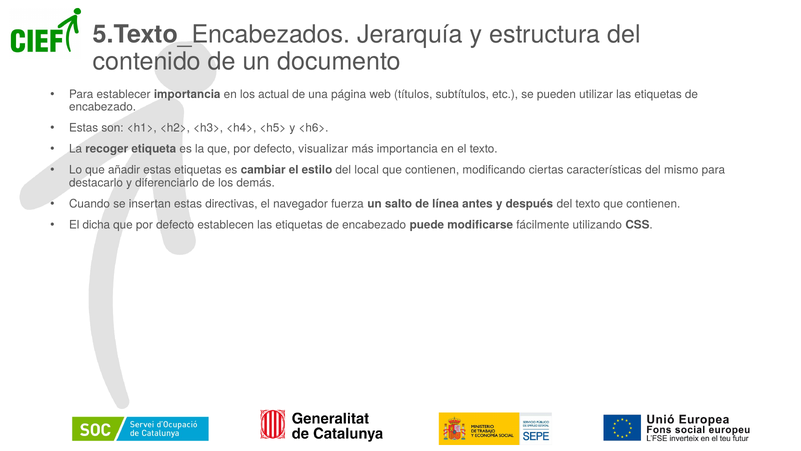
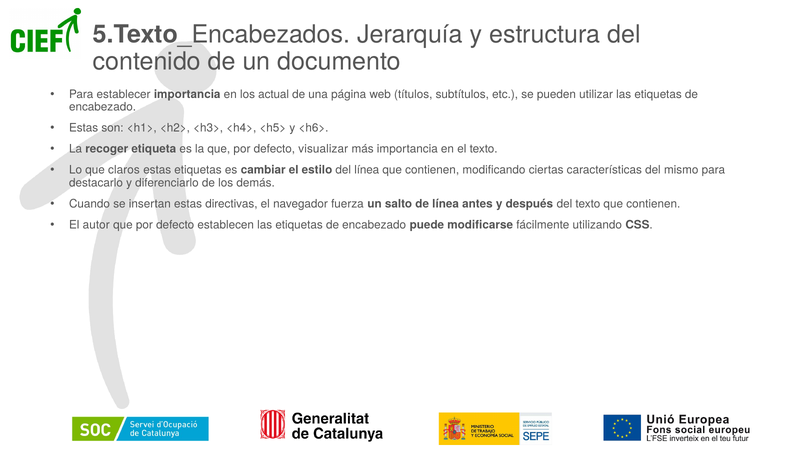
añadir: añadir -> claros (124, 170)
del local: local -> línea (367, 170)
dicha: dicha -> autor (96, 225)
